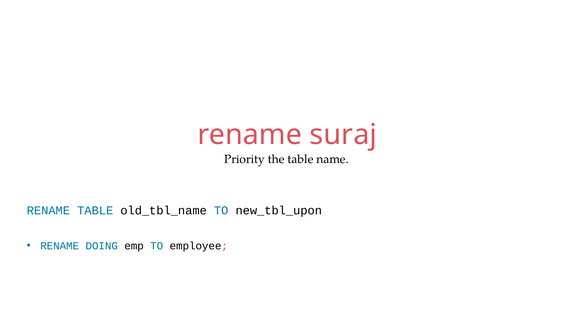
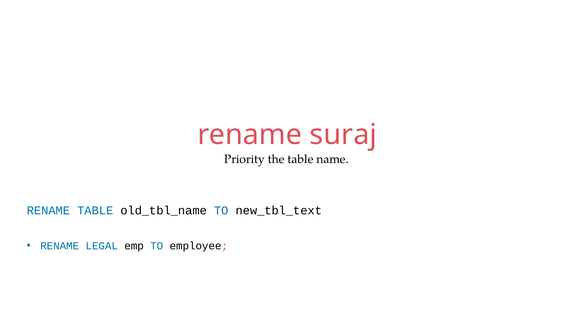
new_tbl_upon: new_tbl_upon -> new_tbl_text (279, 211)
DOING: DOING -> LEGAL (102, 246)
